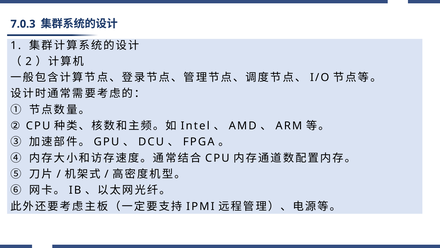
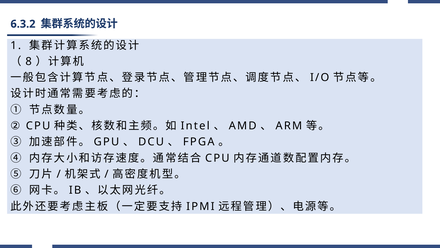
7.0.3: 7.0.3 -> 6.3.2 (23, 24)
2: 2 -> 8 (29, 61)
